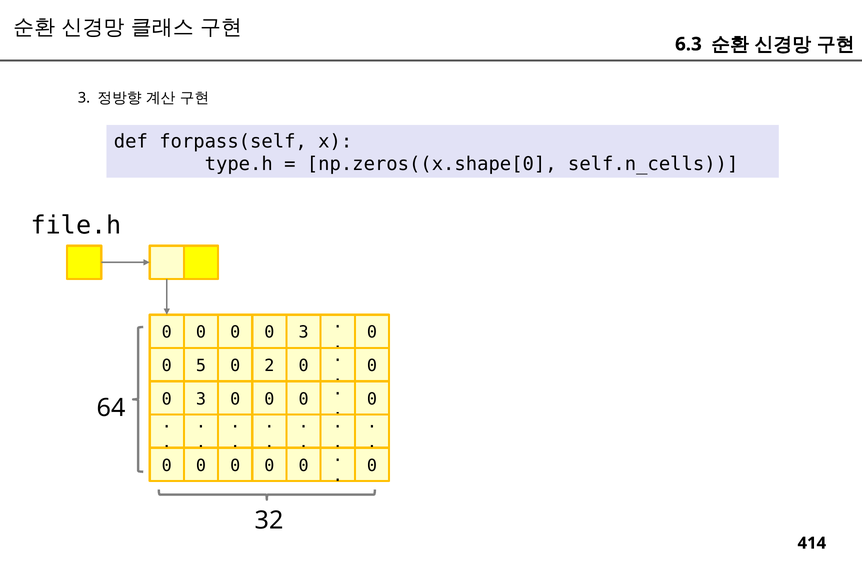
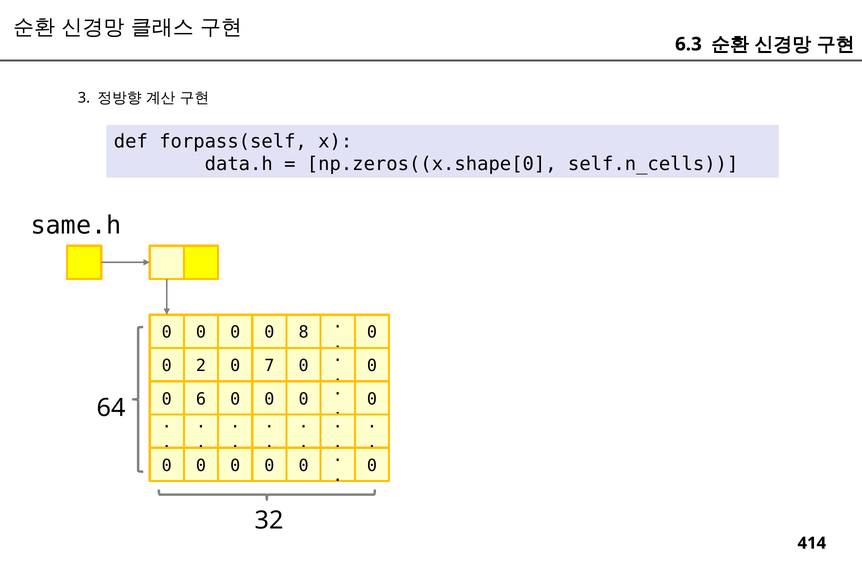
type.h: type.h -> data.h (239, 164)
file.h: file.h -> same.h (76, 226)
0 0 0 3: 3 -> 8 (304, 333)
5: 5 -> 2 (201, 366)
2: 2 -> 7 (269, 366)
3: 3 -> 6 (201, 399)
